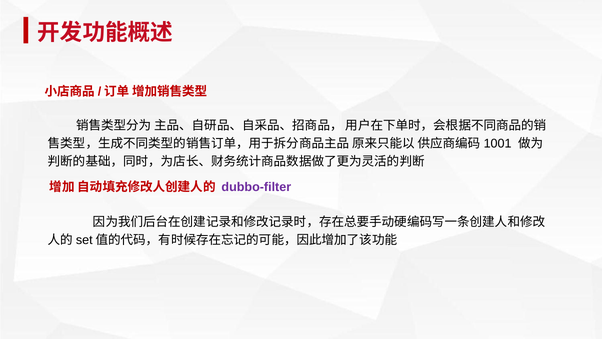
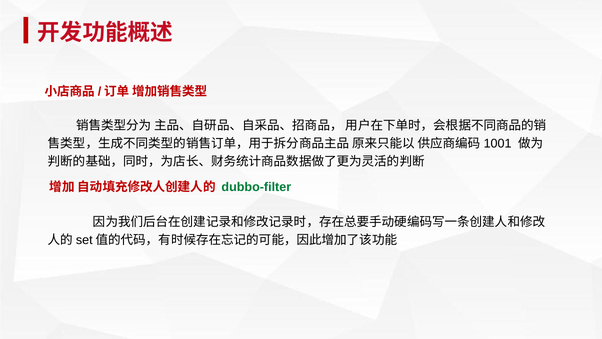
dubbo-filter colour: purple -> green (256, 187)
